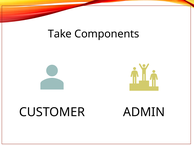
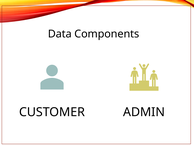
Take: Take -> Data (60, 34)
